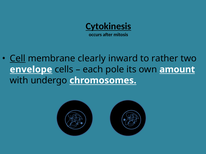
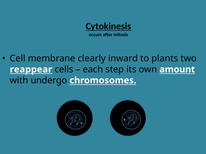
Cell underline: present -> none (18, 59)
rather: rather -> plants (165, 59)
envelope: envelope -> reappear (31, 70)
pole: pole -> step (115, 70)
